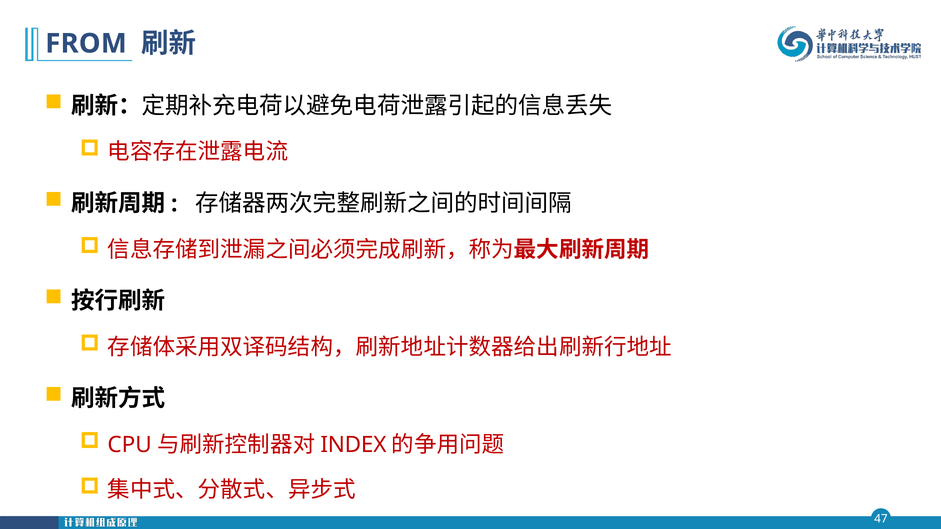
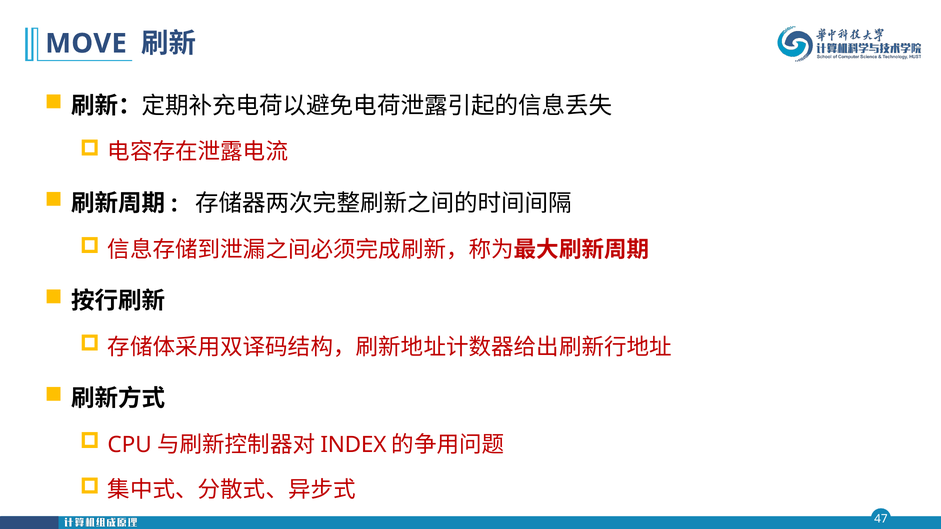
FROM: FROM -> MOVE (86, 44)
